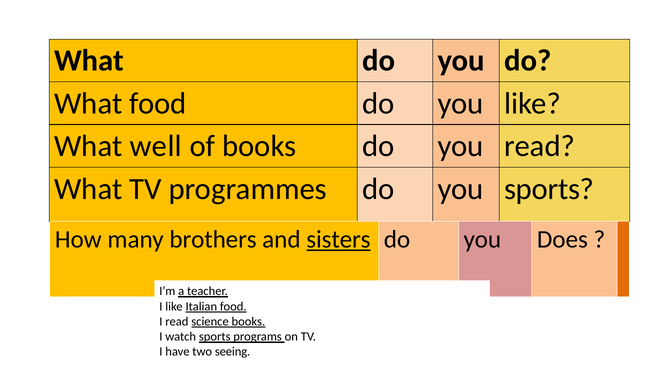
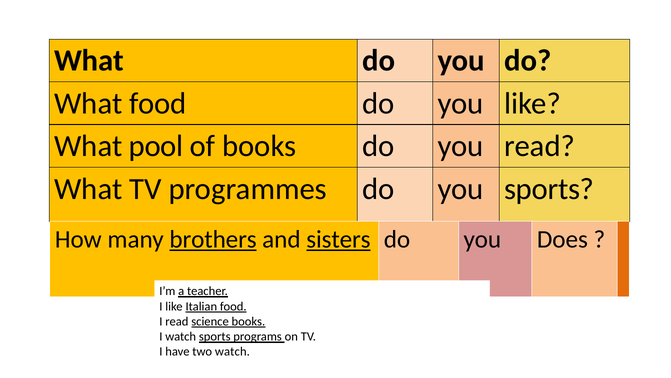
well: well -> pool (156, 146)
brothers underline: none -> present (213, 239)
two seeing: seeing -> watch (232, 351)
